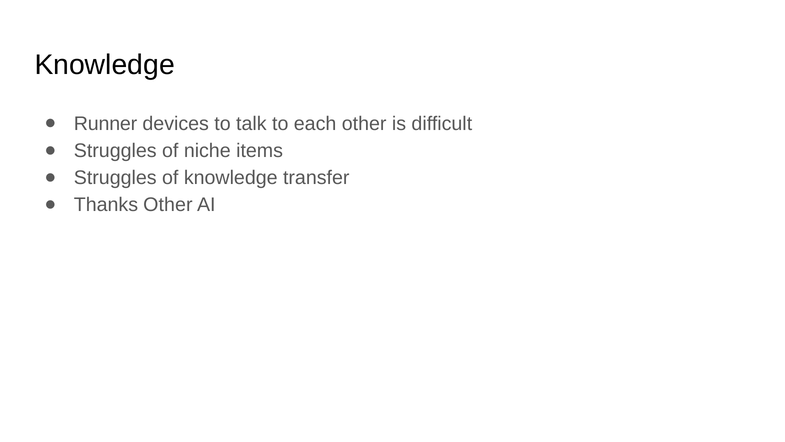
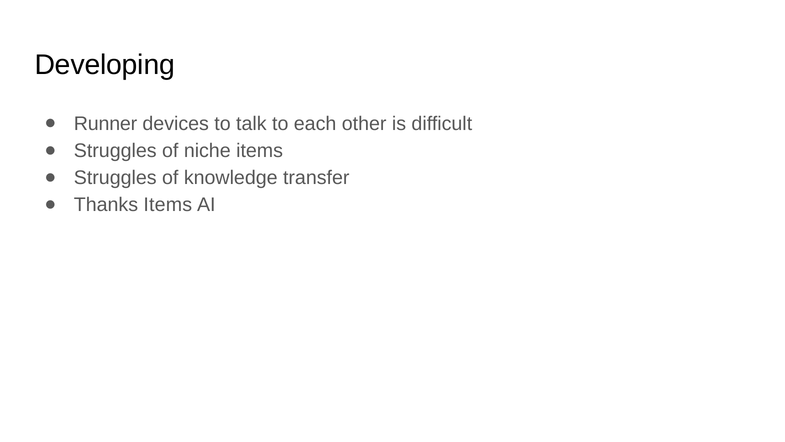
Knowledge: Knowledge -> Developing (105, 65)
Thanks Other: Other -> Items (168, 205)
